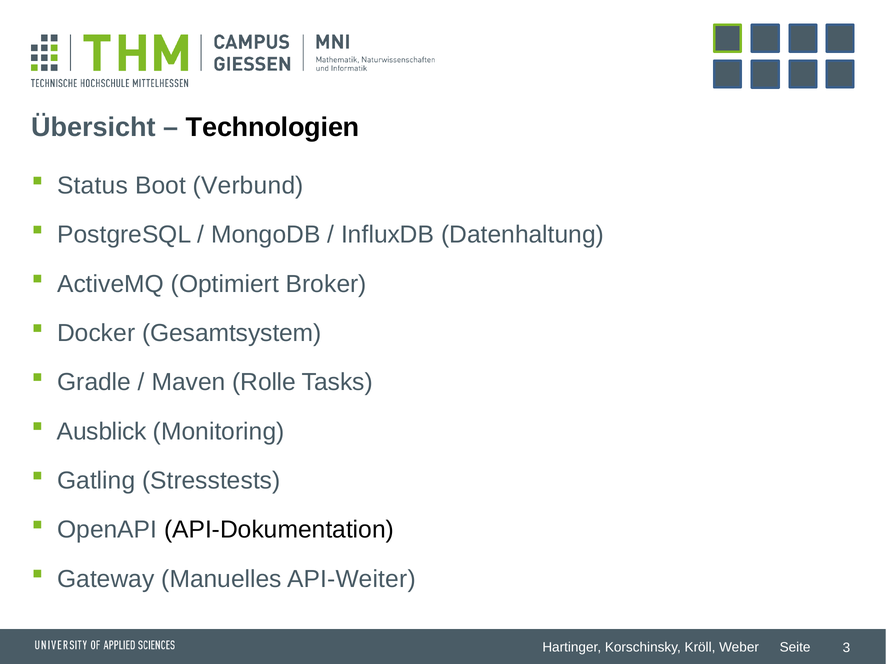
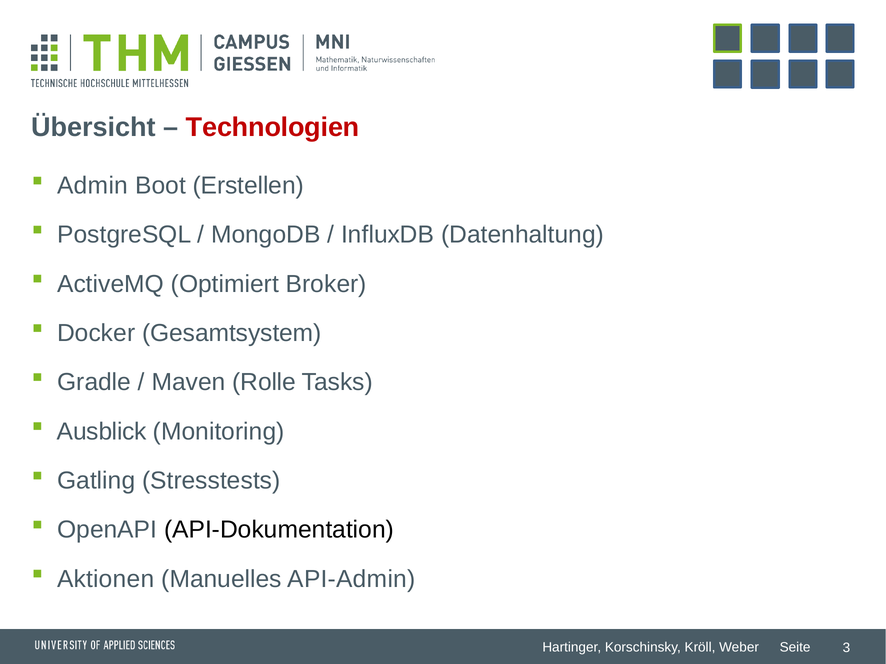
Technologien colour: black -> red (273, 127)
Status: Status -> Admin (93, 186)
Verbund: Verbund -> Erstellen (248, 186)
Gateway: Gateway -> Aktionen (106, 579)
API-Weiter: API-Weiter -> API-Admin (351, 579)
